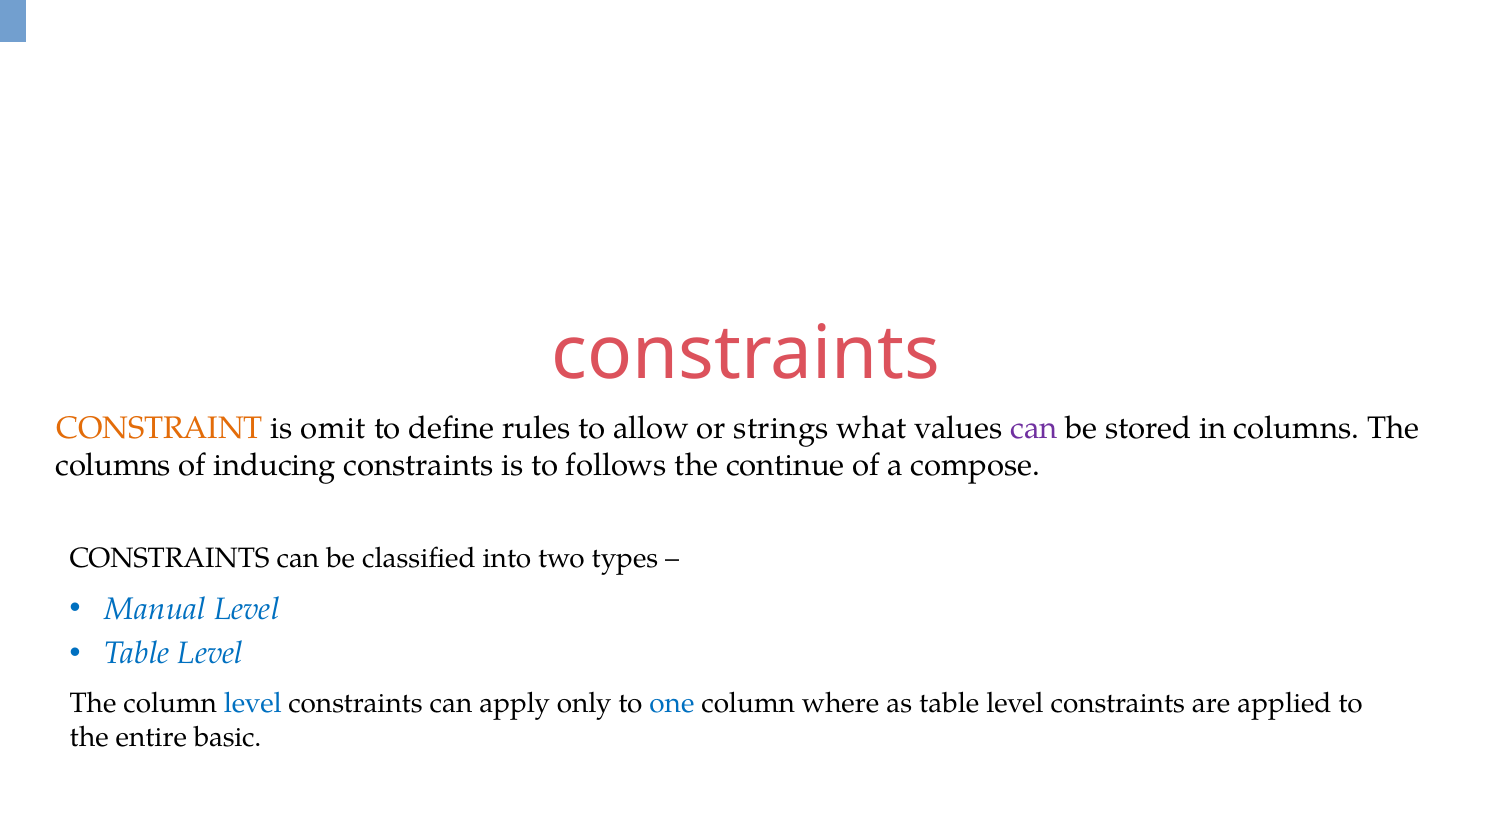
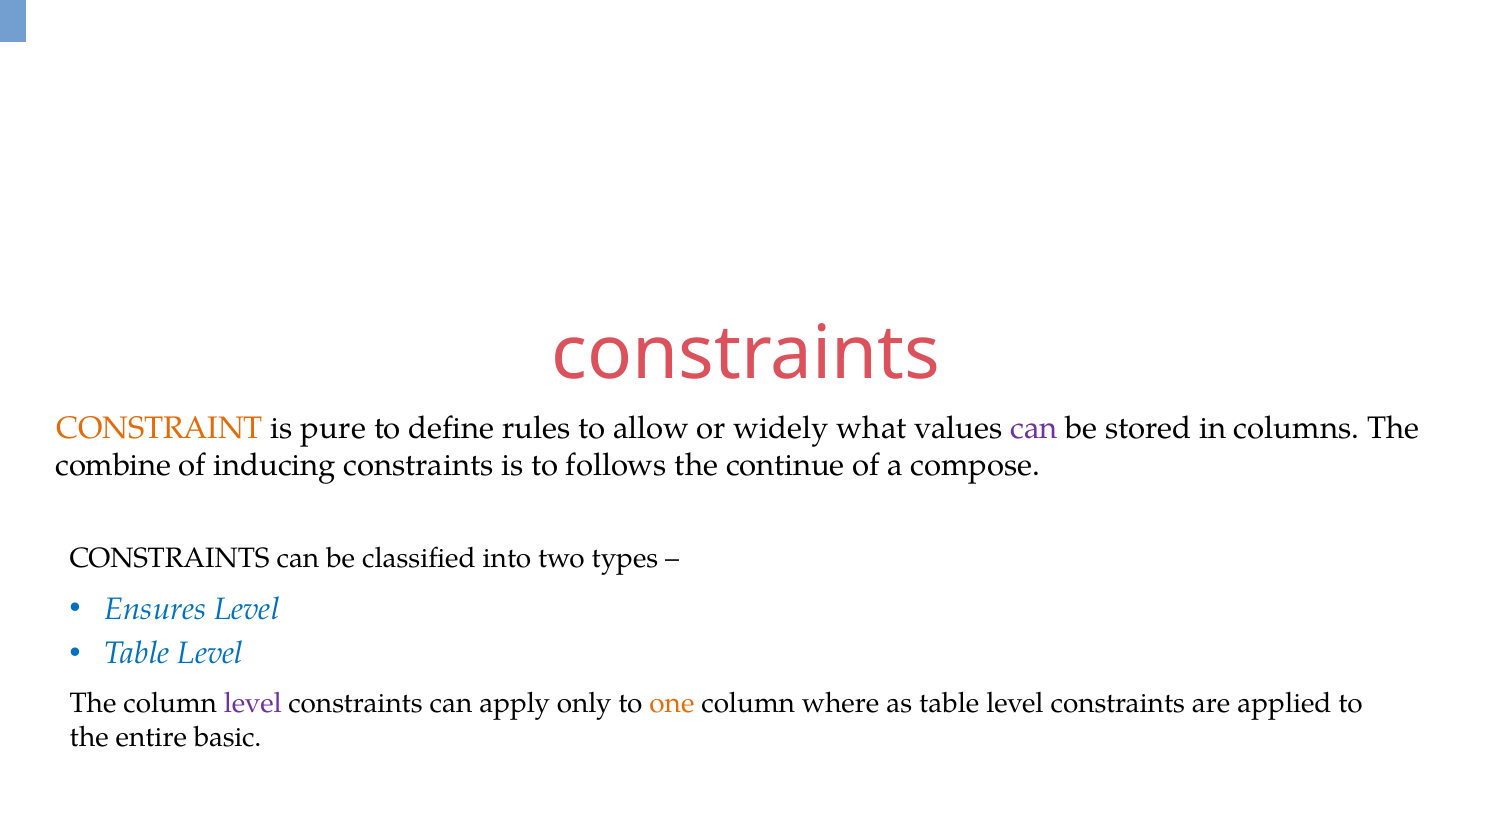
omit: omit -> pure (333, 429)
strings: strings -> widely (782, 429)
columns: columns -> combine (113, 466)
Manual: Manual -> Ensures (156, 609)
level colour: blue -> purple (253, 704)
one colour: blue -> orange (672, 704)
